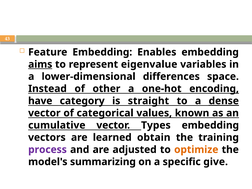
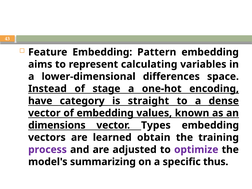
Enables: Enables -> Pattern (157, 52)
aims underline: present -> none (40, 64)
eigenvalue: eigenvalue -> calculating (149, 64)
other: other -> stage (106, 89)
of categorical: categorical -> embedding (105, 113)
cumulative: cumulative -> dimensions (57, 125)
optimize colour: orange -> purple (196, 150)
give: give -> thus (216, 162)
